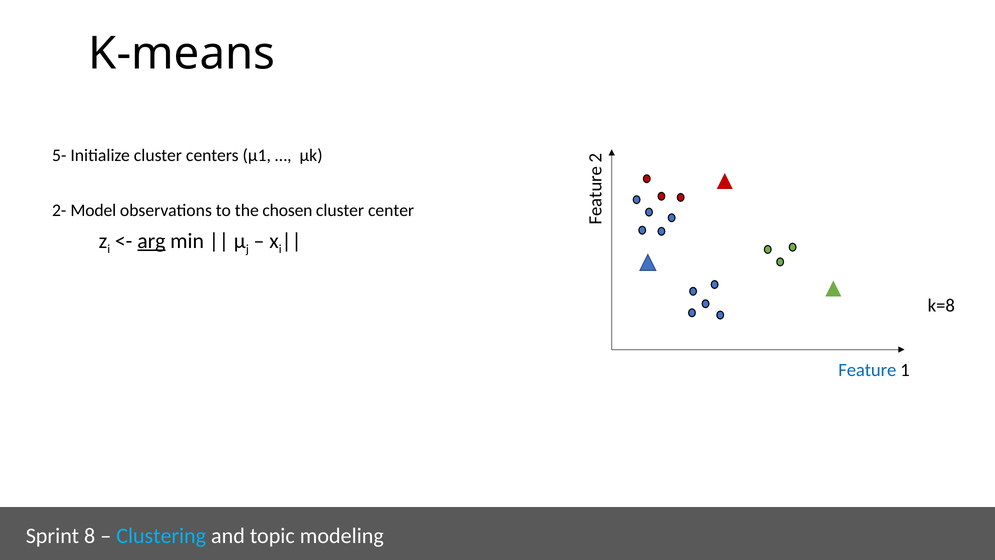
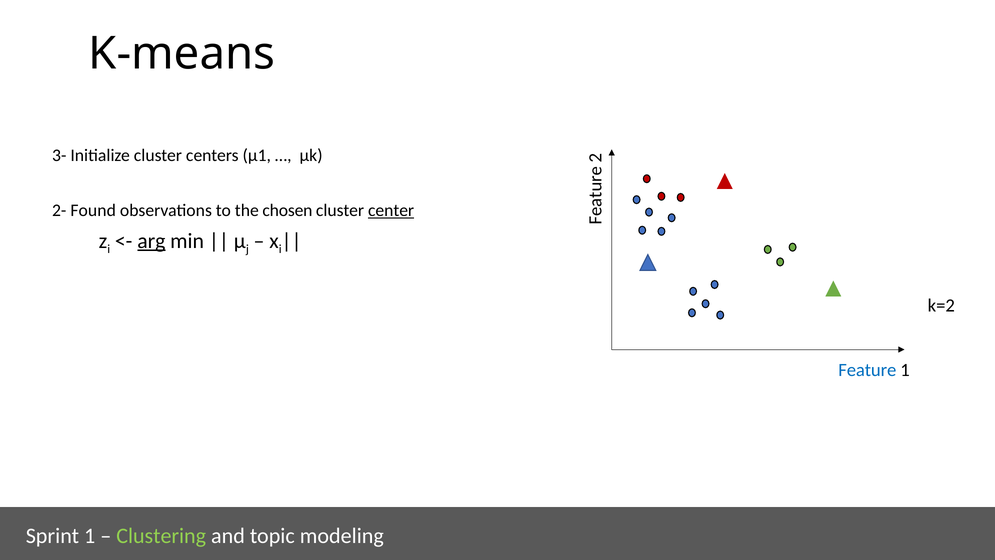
5-: 5- -> 3- (59, 155)
Model: Model -> Found (93, 210)
center underline: none -> present (391, 210)
k=8: k=8 -> k=2 (941, 306)
Sprint 8: 8 -> 1 (90, 536)
Clustering colour: light blue -> light green (161, 536)
